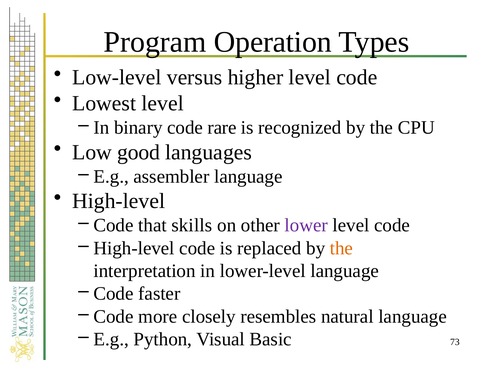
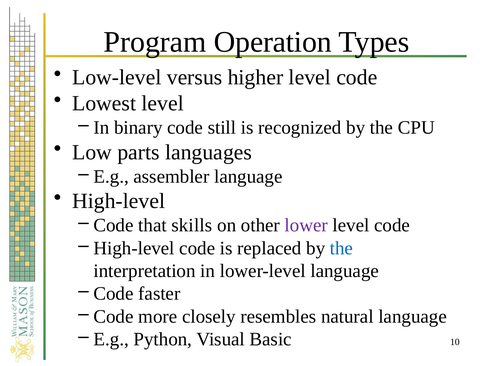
rare: rare -> still (222, 128)
good: good -> parts (138, 153)
the colour: orange -> blue (341, 249)
73: 73 -> 10 (455, 343)
